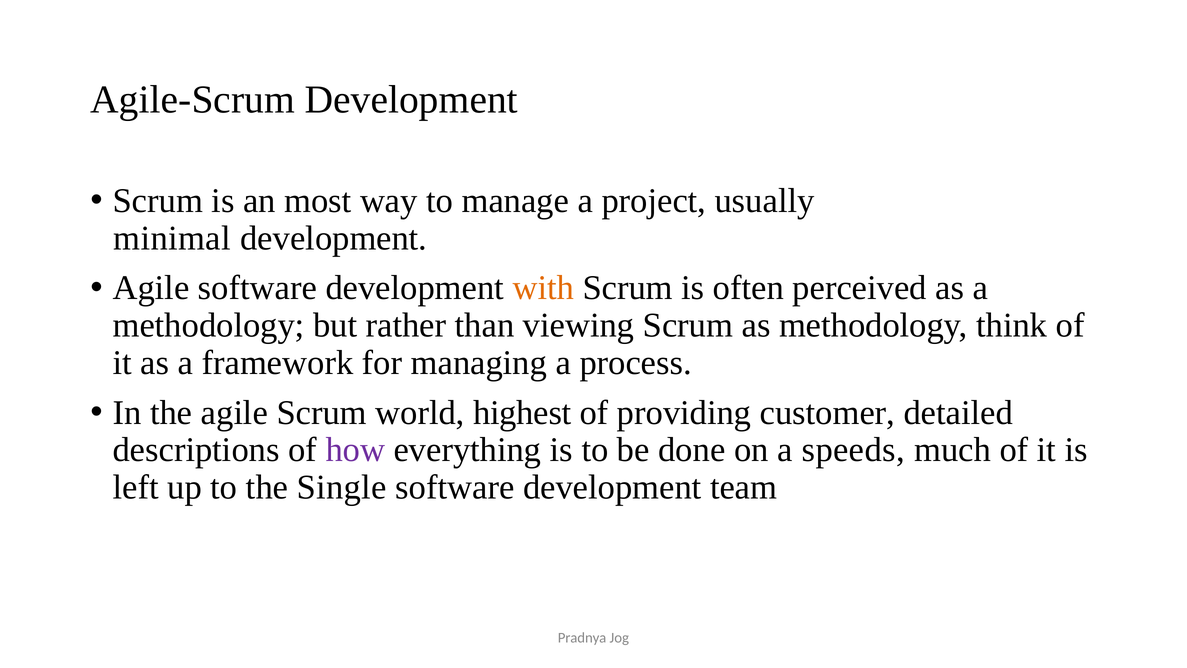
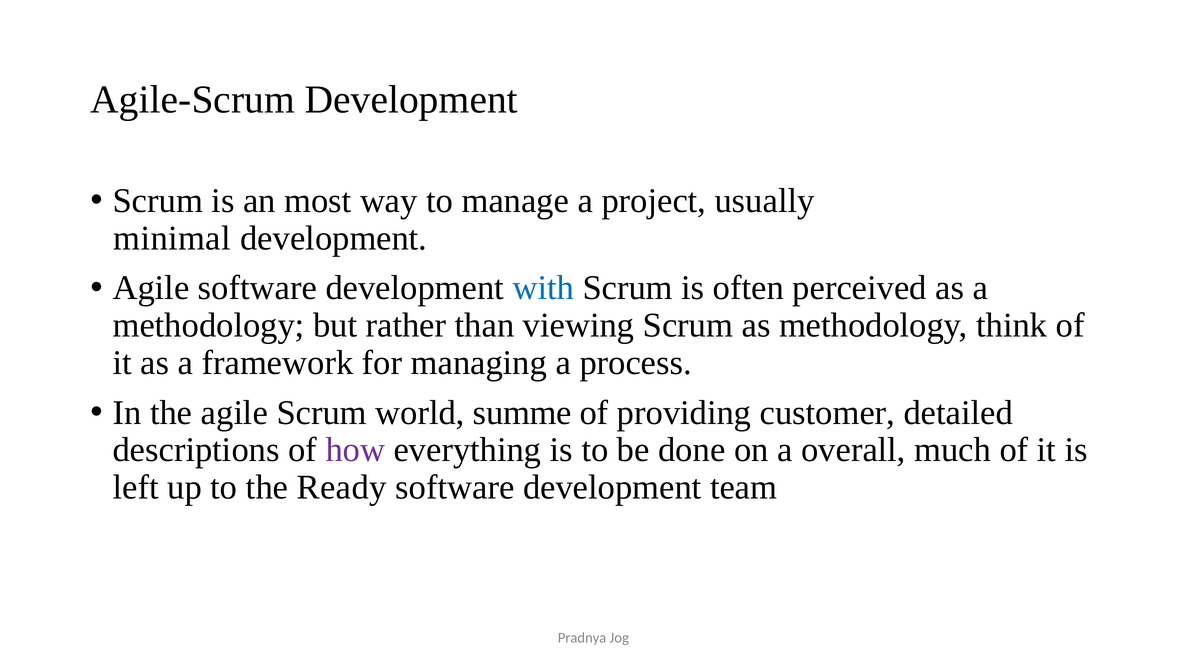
with colour: orange -> blue (543, 288)
highest: highest -> summe (522, 412)
speeds: speeds -> overall (853, 450)
Single: Single -> Ready (342, 487)
